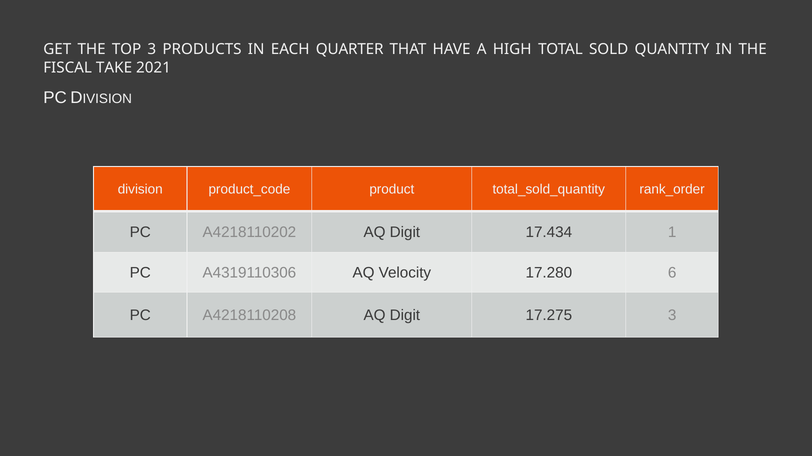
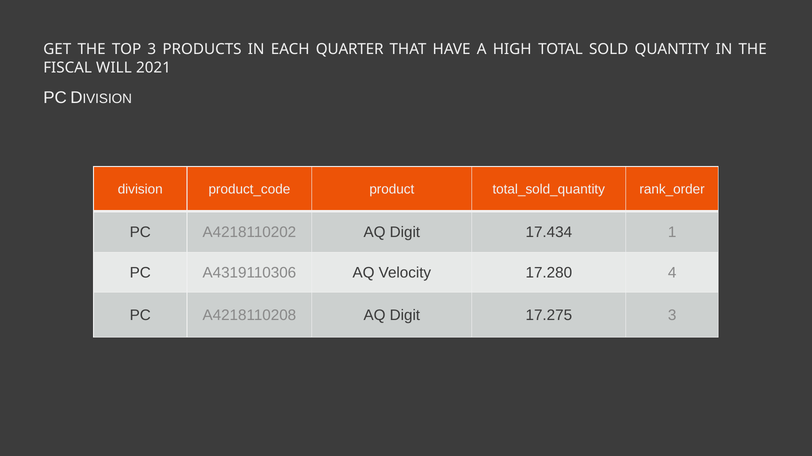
TAKE: TAKE -> WILL (114, 68)
6: 6 -> 4 (672, 273)
